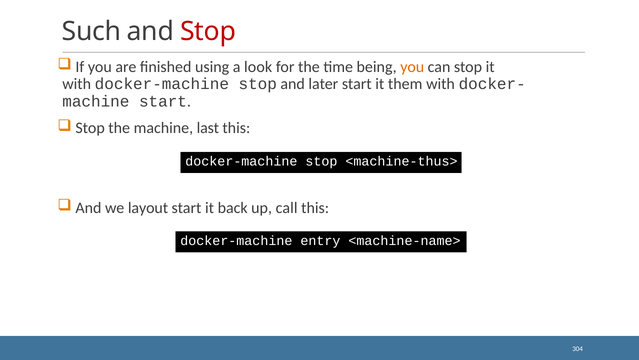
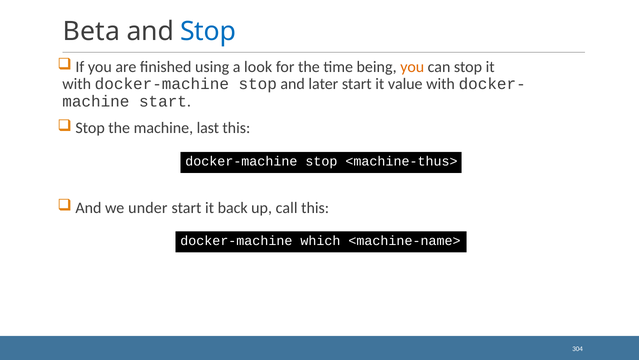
Such: Such -> Beta (91, 31)
Stop colour: red -> blue (208, 31)
them: them -> value (405, 84)
layout: layout -> under (148, 208)
entry: entry -> which (320, 240)
